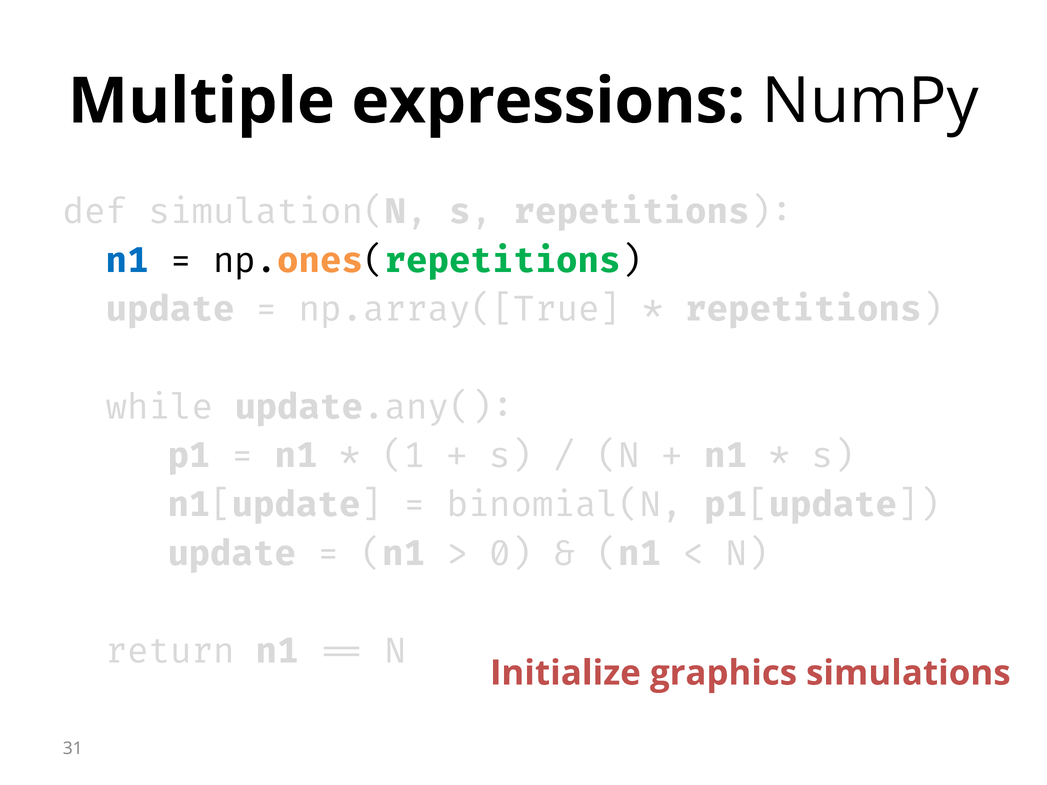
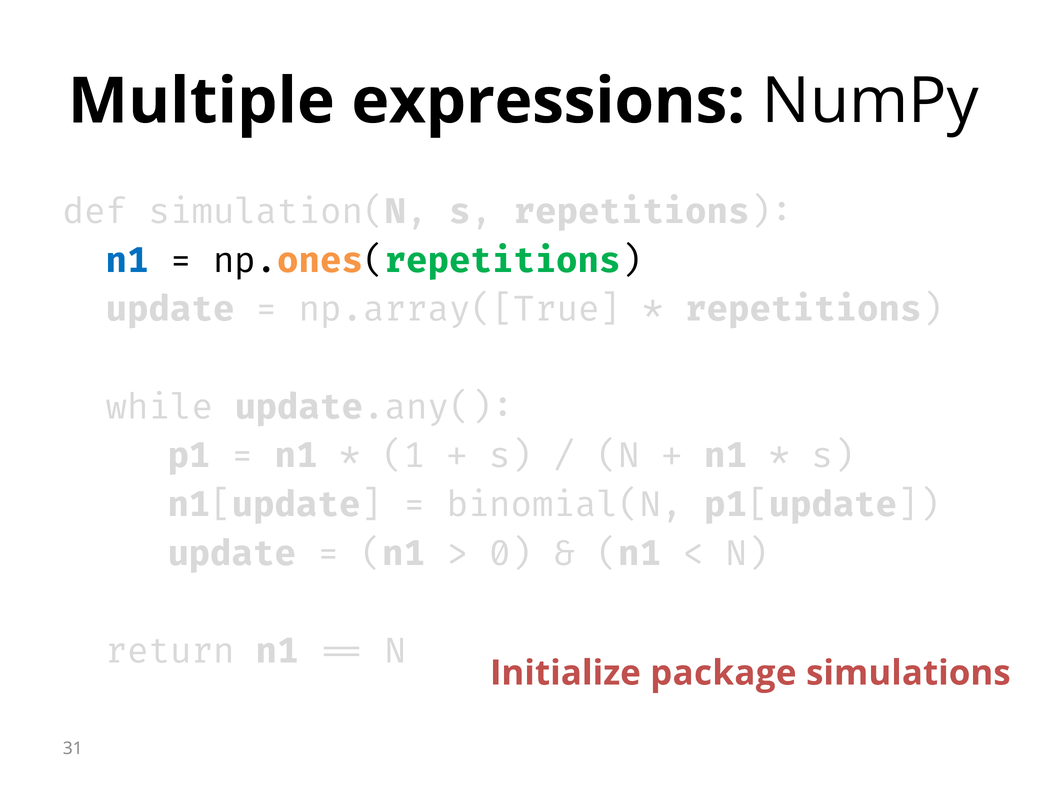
graphics: graphics -> package (723, 673)
